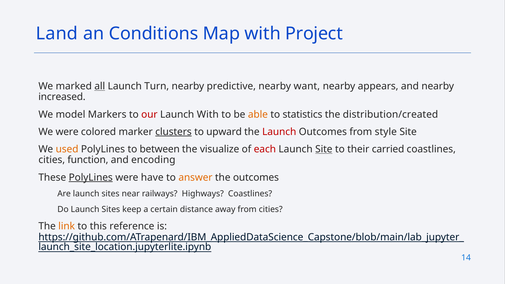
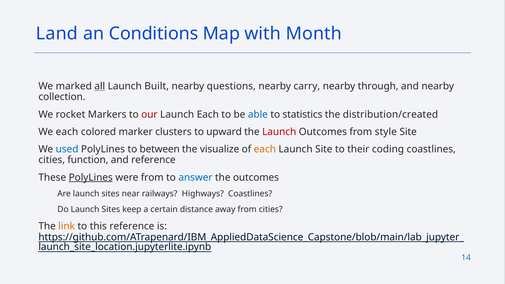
Project: Project -> Month (314, 34)
Turn: Turn -> Built (157, 86)
predictive: predictive -> questions (231, 86)
want: want -> carry (307, 86)
appears: appears -> through (378, 86)
increased: increased -> collection (62, 97)
model: model -> rocket (70, 114)
Launch With: With -> Each (208, 114)
able colour: orange -> blue (258, 114)
We were: were -> each (67, 132)
clusters underline: present -> none (173, 132)
used colour: orange -> blue (67, 149)
each colour: red -> orange (265, 149)
Site underline: present -> none (324, 149)
carried: carried -> coding (388, 149)
and encoding: encoding -> reference (153, 160)
were have: have -> from (152, 177)
answer colour: orange -> blue (195, 177)
